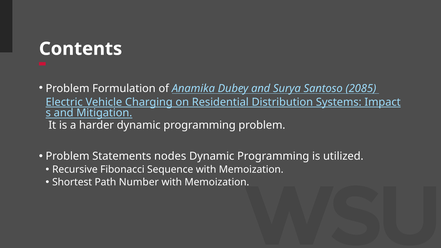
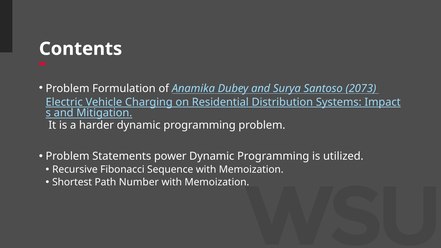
2085: 2085 -> 2073 (361, 89)
nodes: nodes -> power (170, 156)
